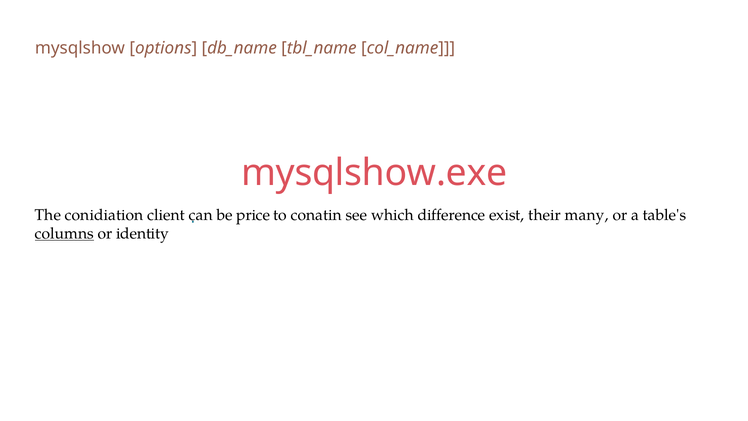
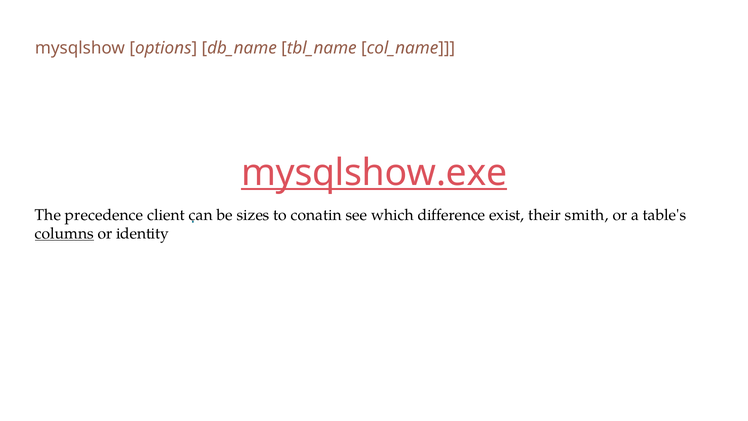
mysqlshow.exe underline: none -> present (374, 173)
conidiation: conidiation -> precedence (104, 215)
price: price -> sizes (253, 215)
many: many -> smith (587, 215)
